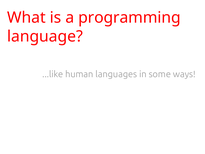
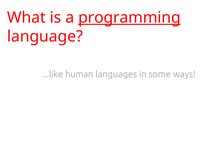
programming underline: none -> present (129, 18)
